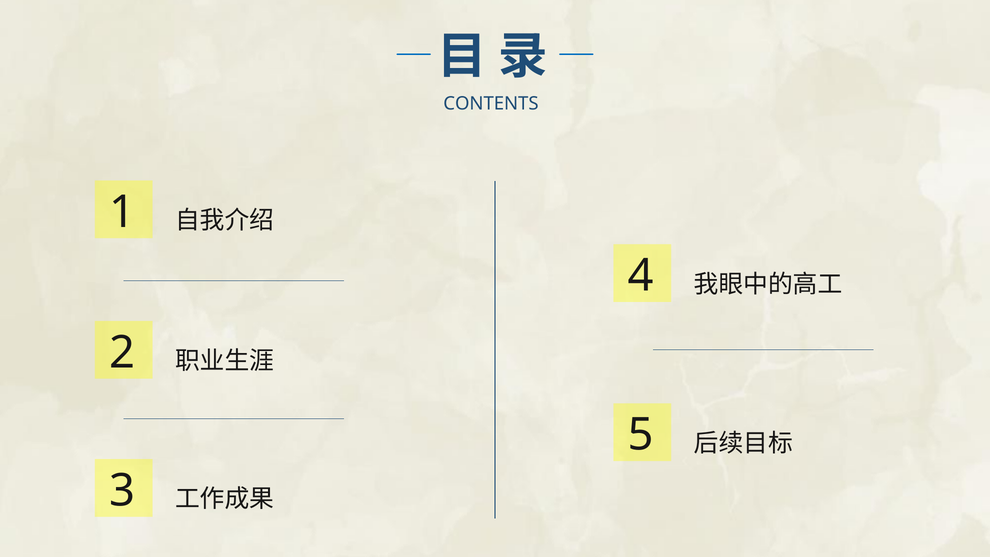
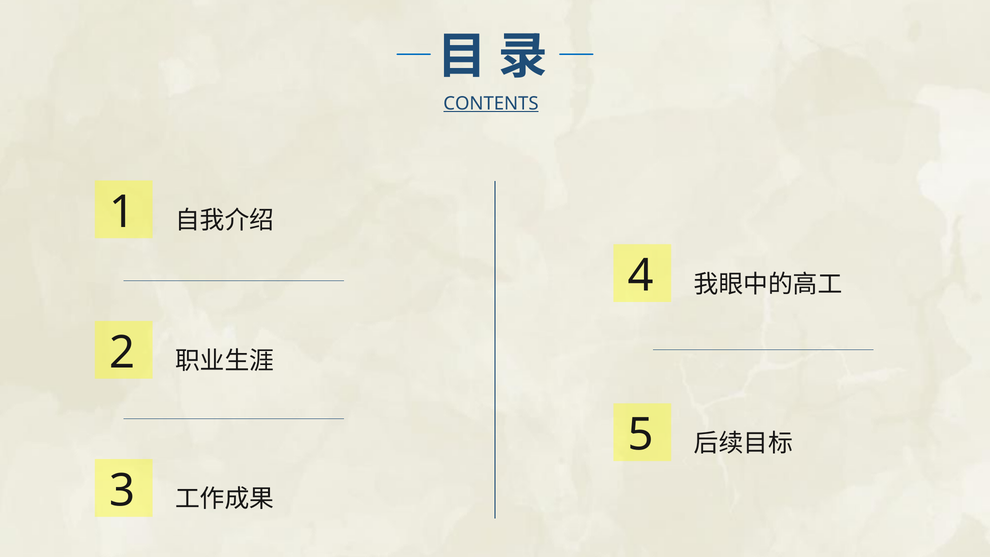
CONTENTS underline: none -> present (491, 104)
